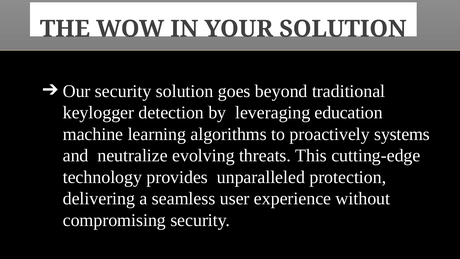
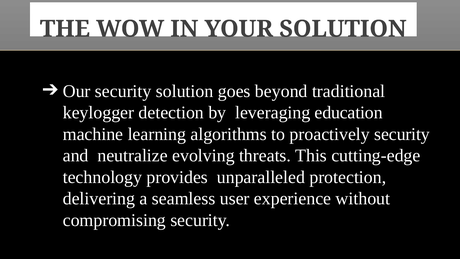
proactively systems: systems -> security (402, 134)
